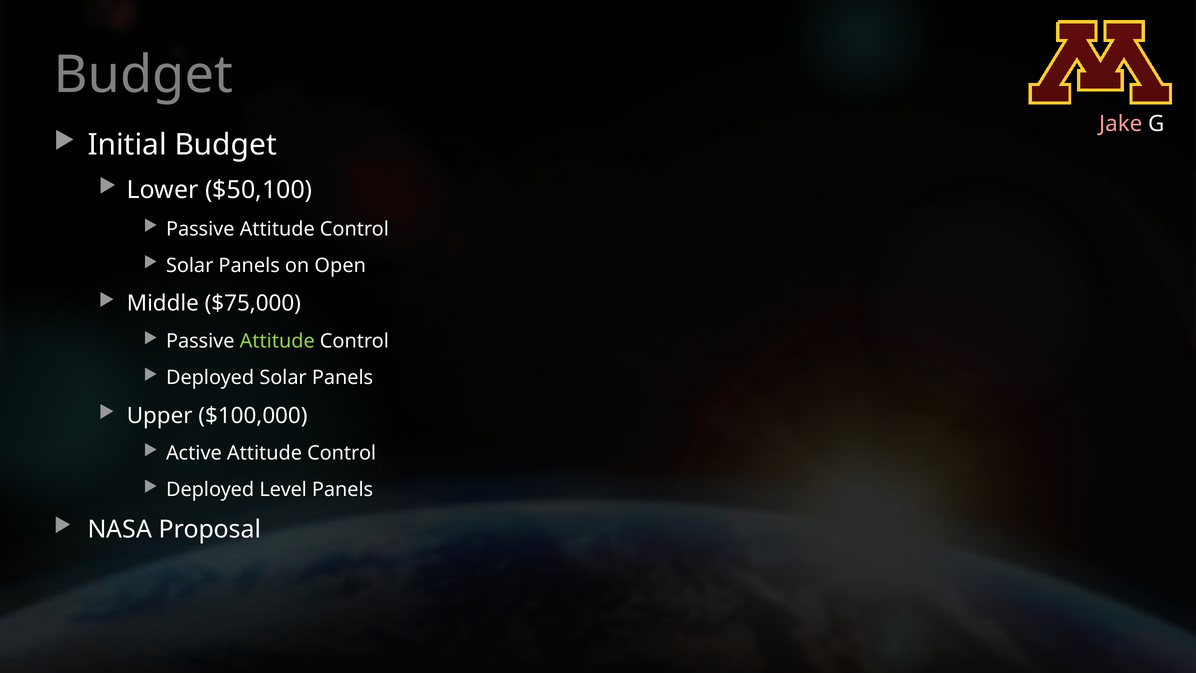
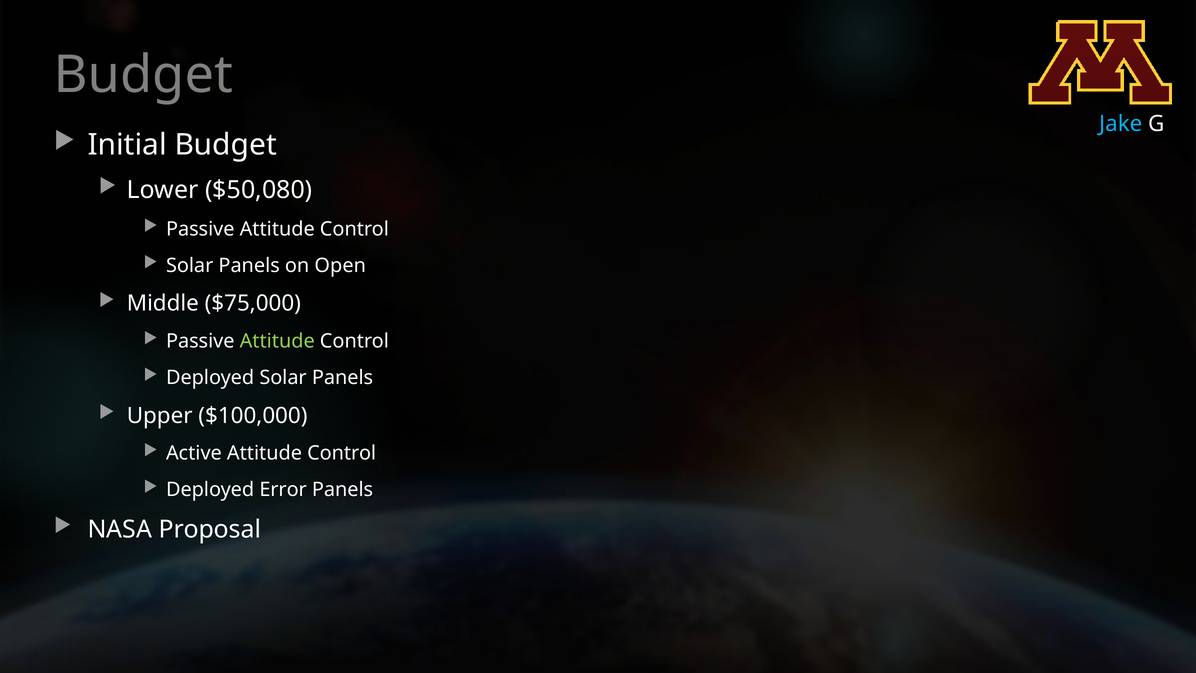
Jake colour: pink -> light blue (1121, 124)
$50,100: $50,100 -> $50,080 (259, 190)
Level: Level -> Error (283, 490)
